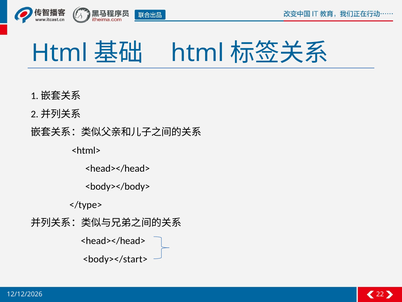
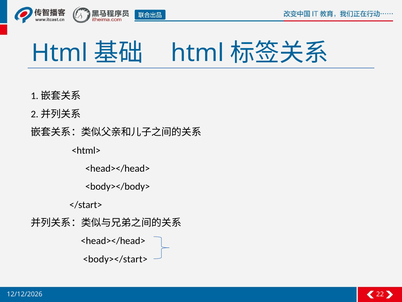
</type>: </type> -> </start> (86, 204)
